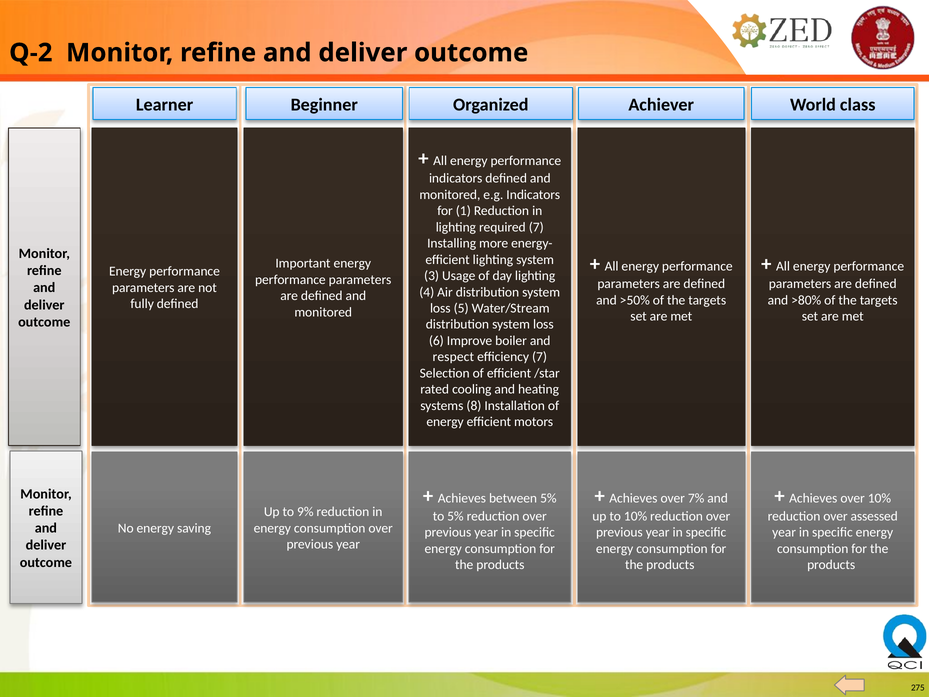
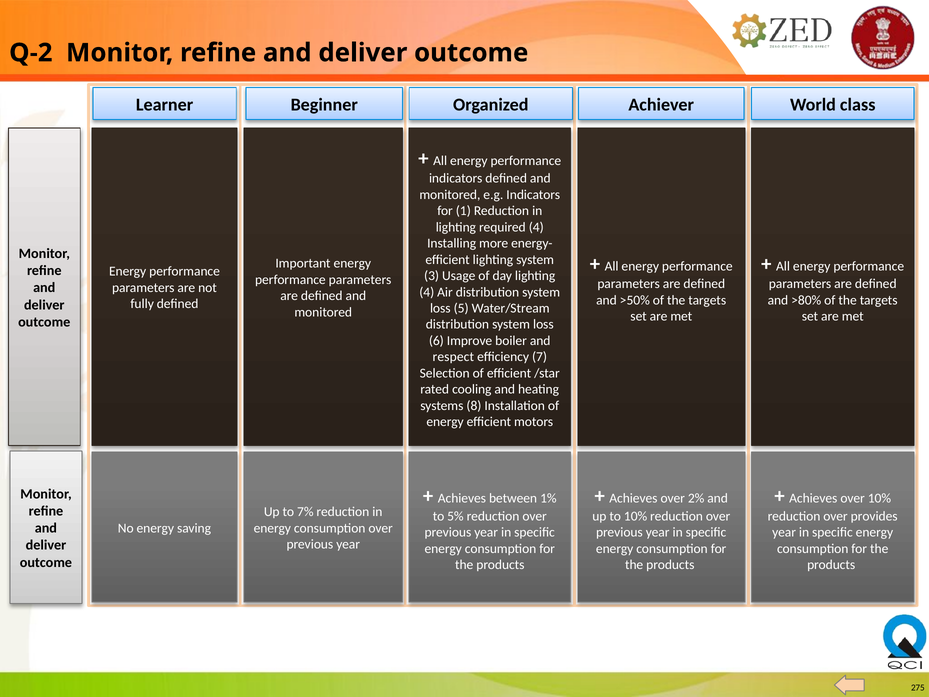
required 7: 7 -> 4 (536, 227)
between 5%: 5% -> 1% (548, 498)
7%: 7% -> 2% (696, 498)
9%: 9% -> 7% (305, 512)
assessed: assessed -> provides (874, 516)
